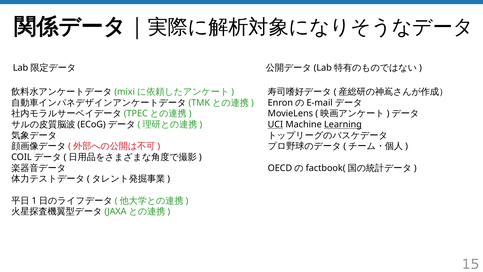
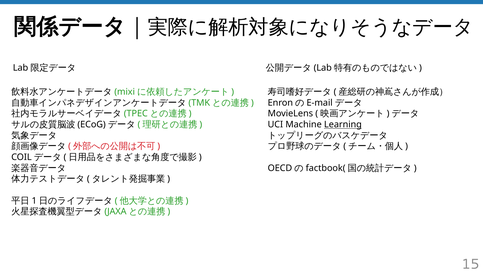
UCI underline: present -> none (275, 124)
